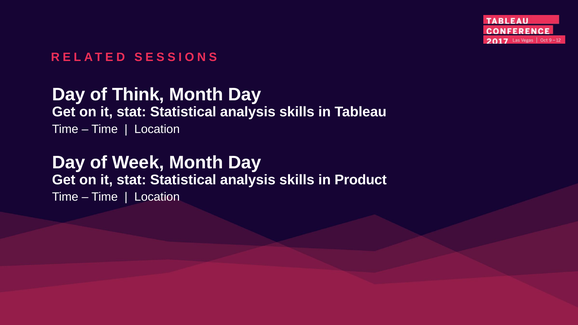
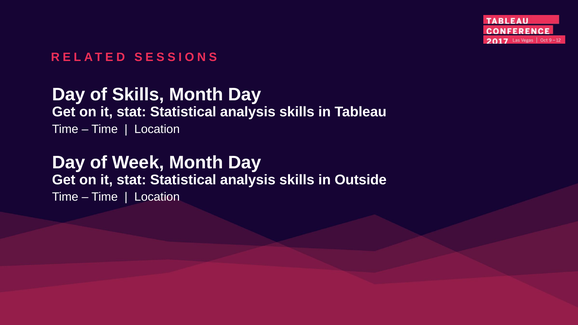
of Think: Think -> Skills (138, 95)
Product: Product -> Outside (361, 180)
